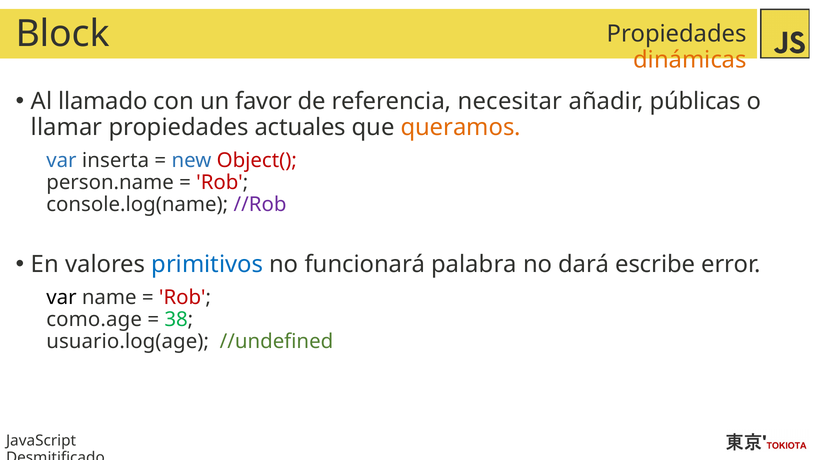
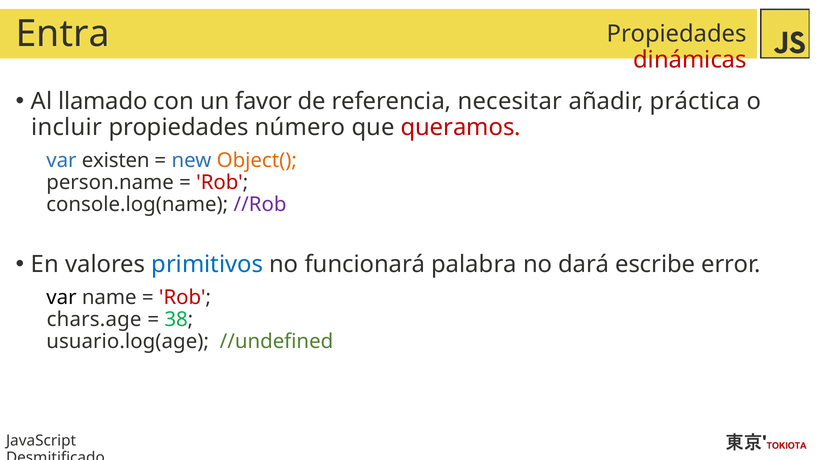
Block: Block -> Entra (63, 34)
dinámicas colour: orange -> red (690, 60)
públicas: públicas -> práctica (695, 101)
llamar: llamar -> incluir (67, 127)
actuales: actuales -> número (300, 127)
queramos colour: orange -> red (461, 127)
inserta: inserta -> existen (116, 160)
Object( colour: red -> orange (257, 160)
como.age: como.age -> chars.age (94, 320)
